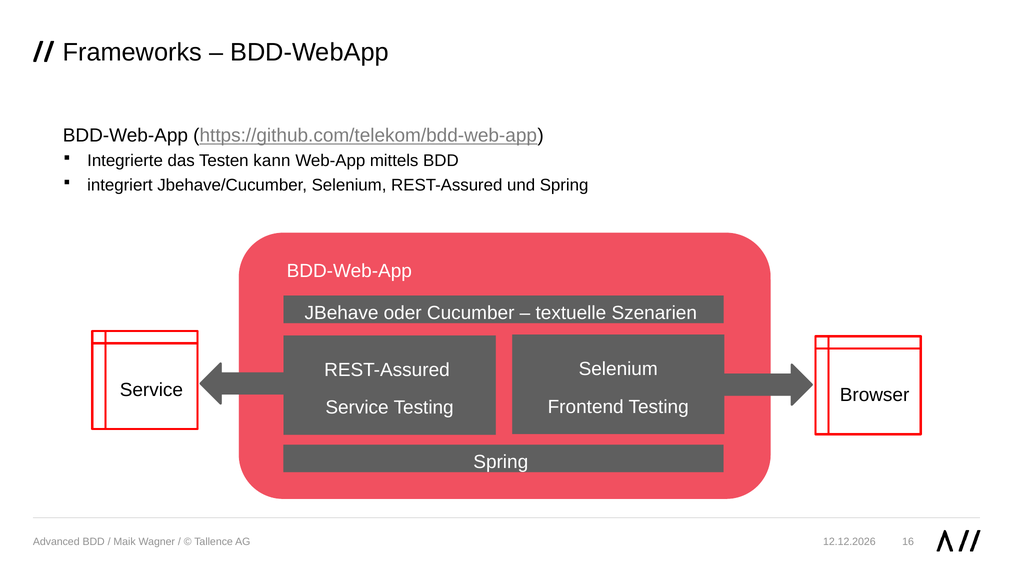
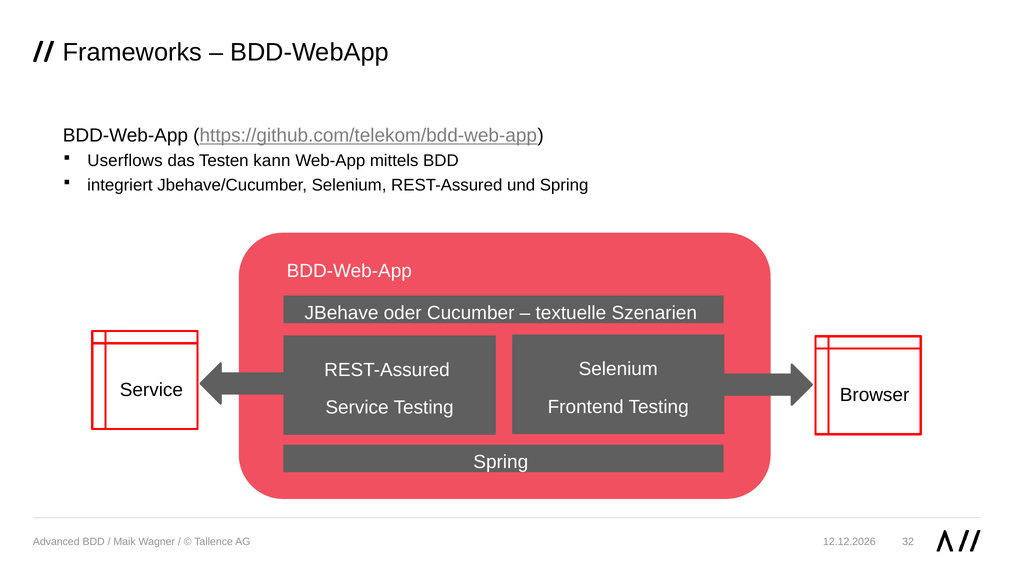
Integrierte: Integrierte -> Userflows (125, 161)
16: 16 -> 32 (908, 542)
